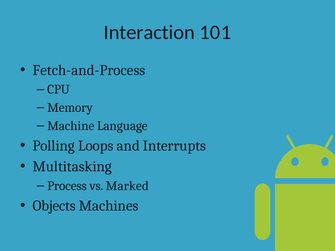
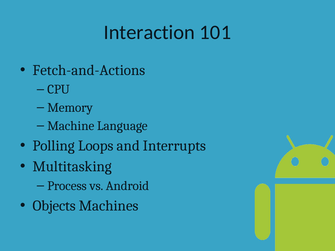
Fetch-and-Process: Fetch-and-Process -> Fetch-and-Actions (89, 70)
Marked: Marked -> Android (128, 186)
